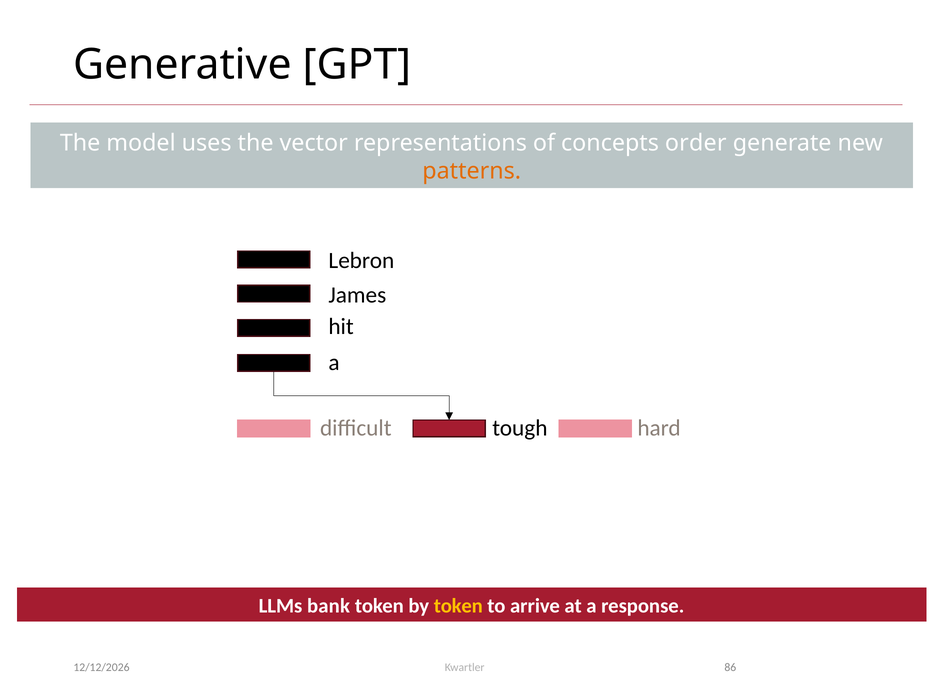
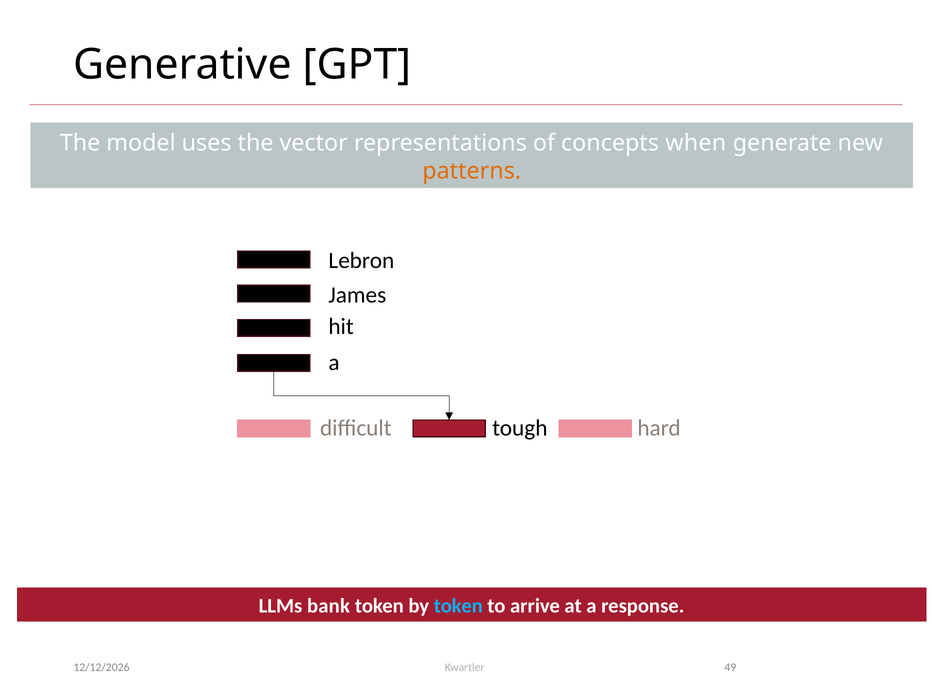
order: order -> when (696, 143)
token colour: yellow -> light blue (458, 606)
86: 86 -> 49 (730, 667)
